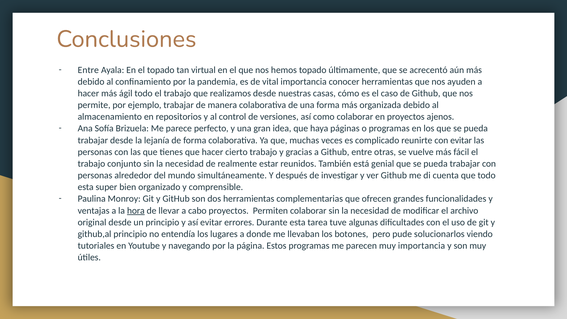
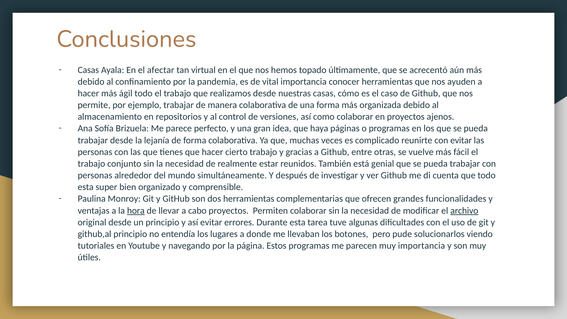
Entre: Entre -> Casas (88, 70)
el topado: topado -> afectar (161, 70)
archivo underline: none -> present (464, 211)
